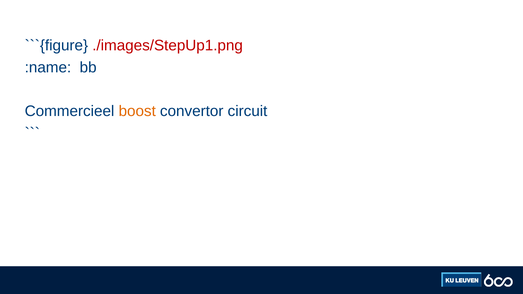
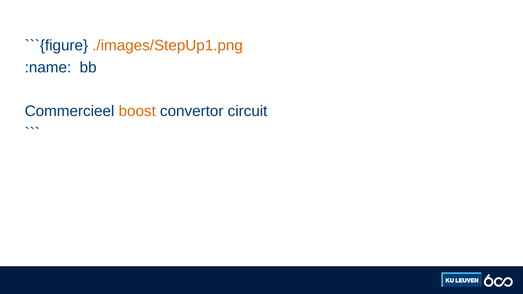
./images/StepUp1.png colour: red -> orange (168, 45)
